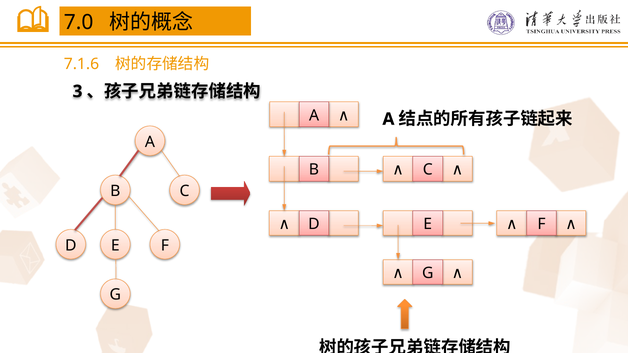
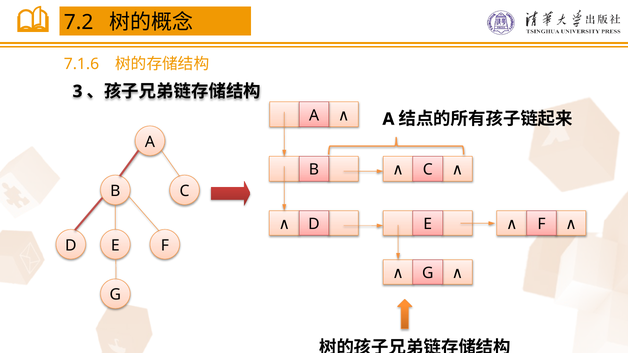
7.0: 7.0 -> 7.2 (79, 22)
